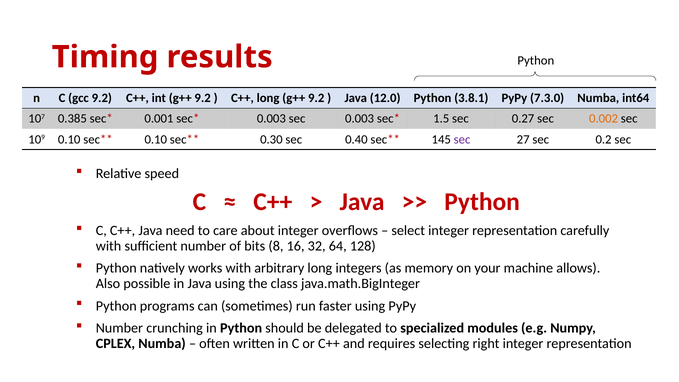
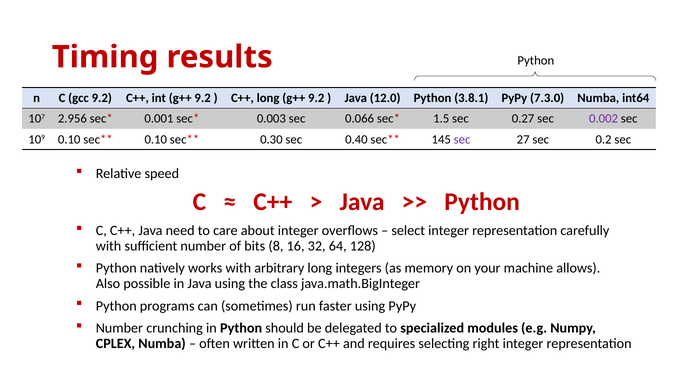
0.385: 0.385 -> 2.956 (72, 119)
sec 0.003: 0.003 -> 0.066 (360, 119)
0.002 colour: orange -> purple (604, 119)
